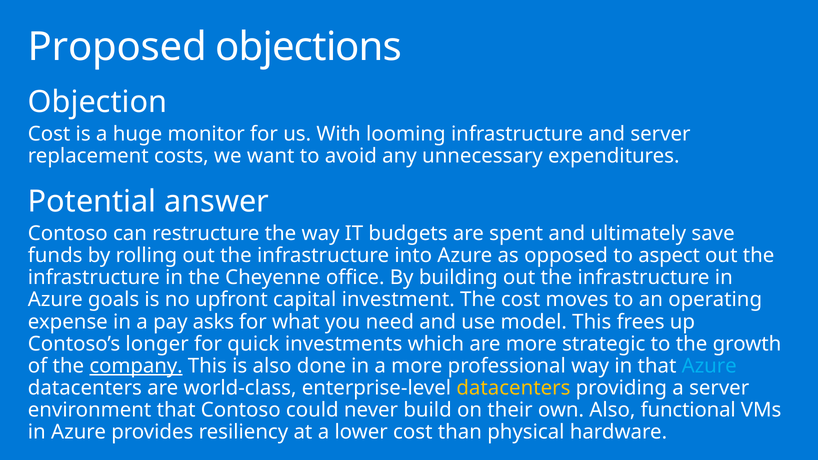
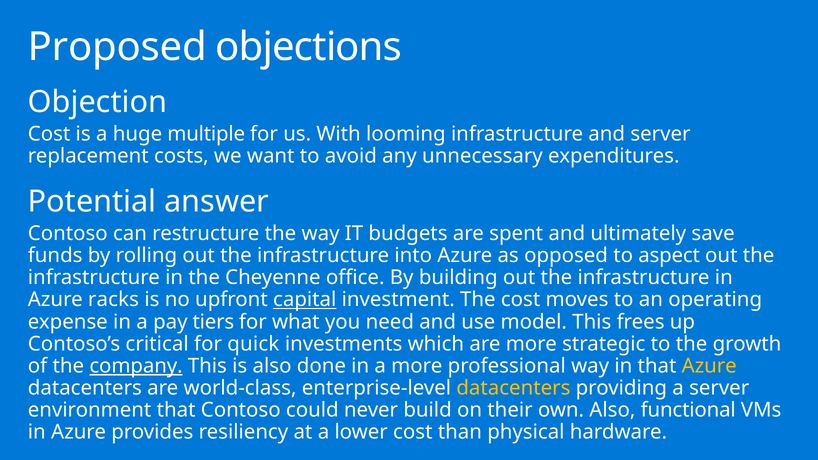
monitor: monitor -> multiple (206, 134)
goals: goals -> racks (114, 300)
capital underline: none -> present (305, 300)
asks: asks -> tiers (213, 322)
longer: longer -> critical (157, 344)
Azure colour: light blue -> yellow (709, 366)
